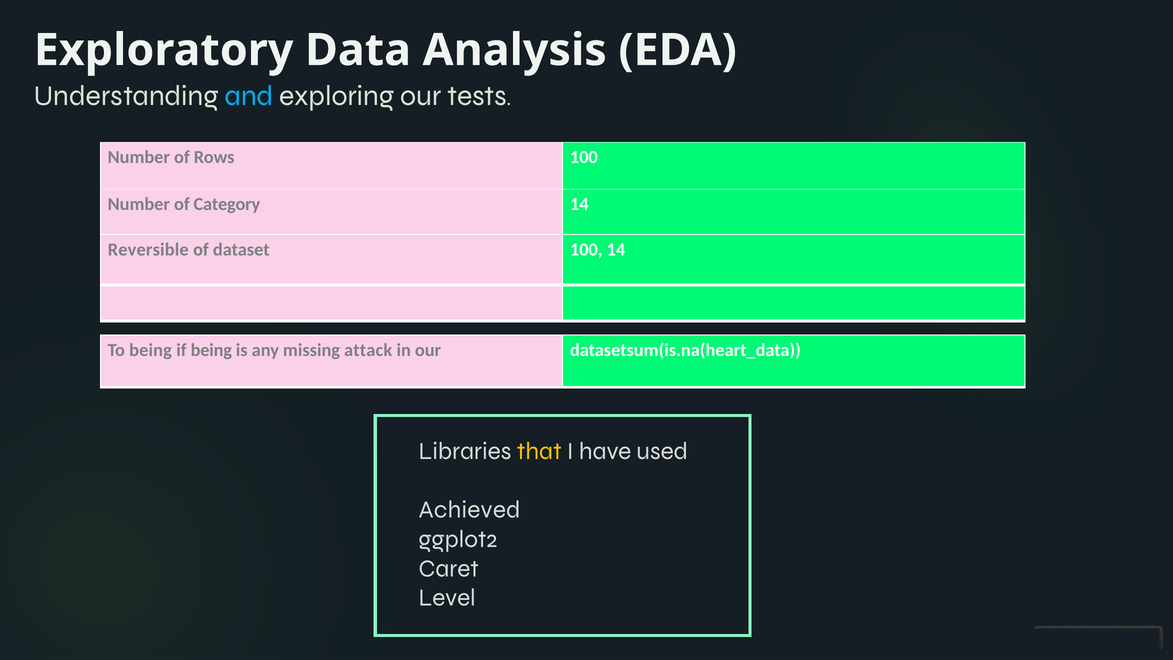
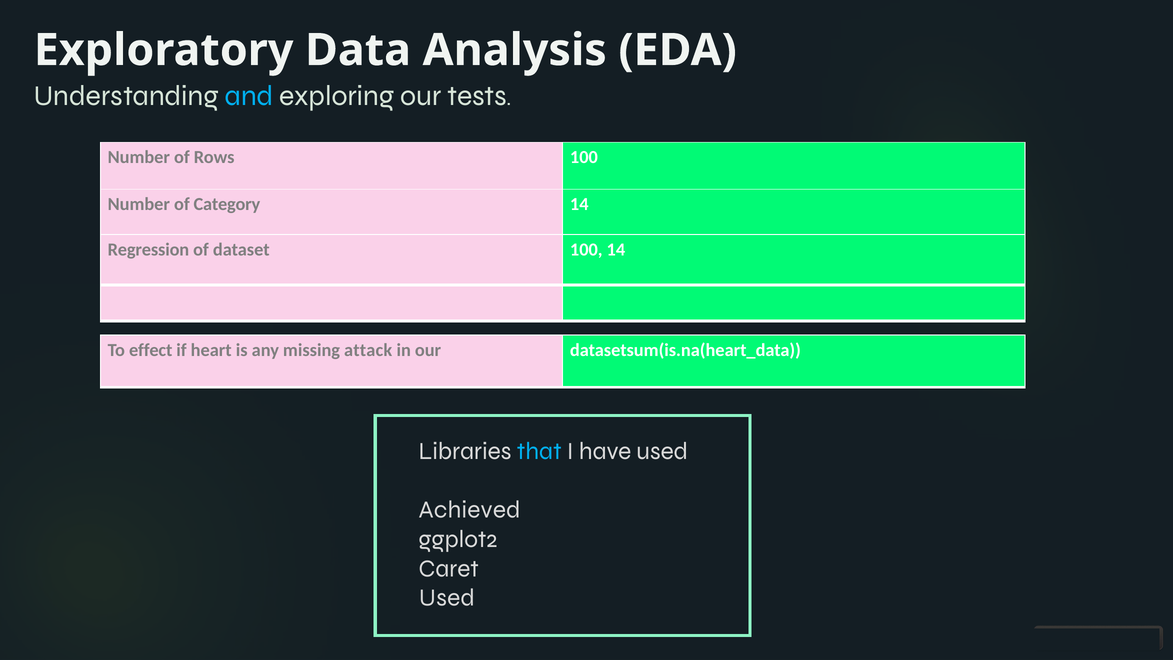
Reversible: Reversible -> Regression (148, 250)
To being: being -> effect (151, 350)
if being: being -> heart (211, 350)
that colour: yellow -> light blue (539, 451)
Level: Level -> Used (447, 598)
